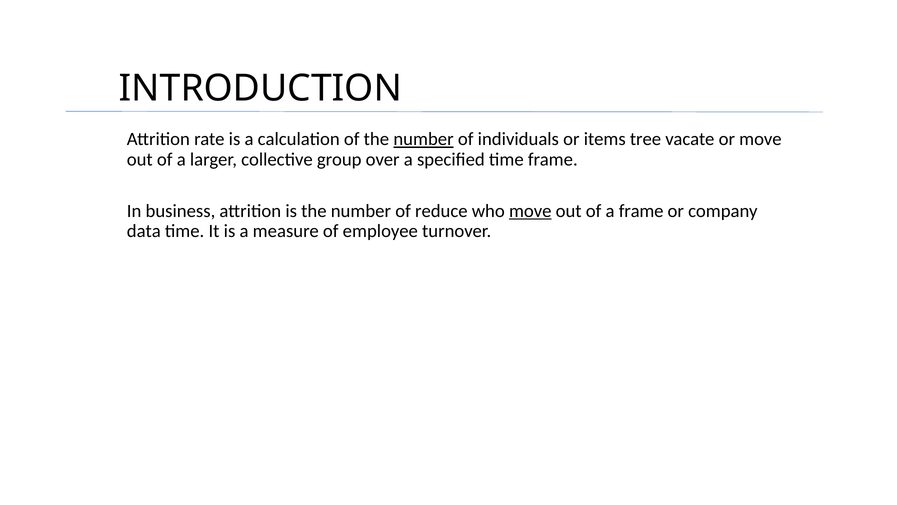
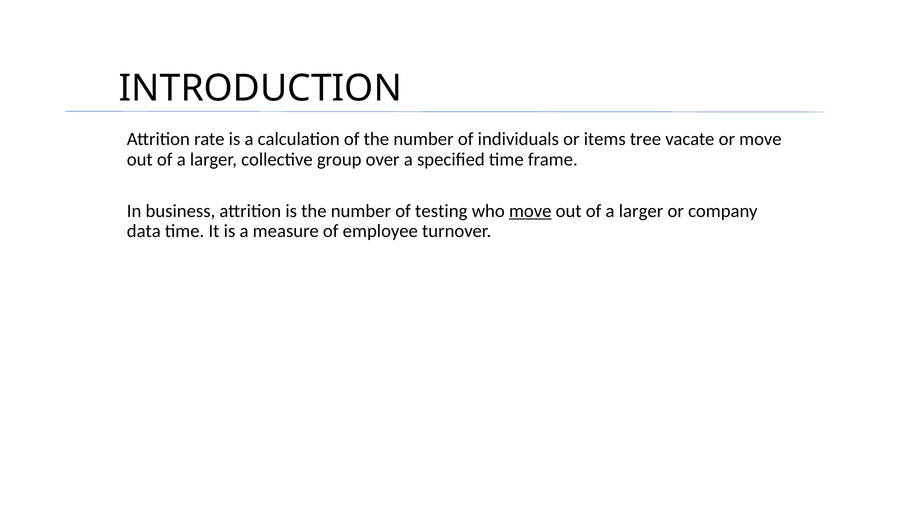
number underline: present -> none (424, 139)
reduce: reduce -> testing (441, 211)
frame: frame -> larger (641, 211)
